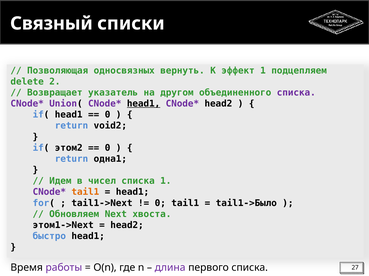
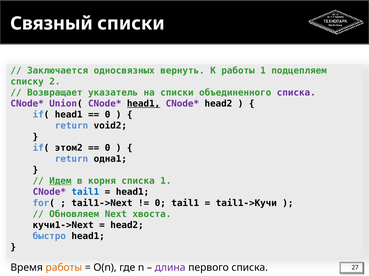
Позволяющая: Позволяющая -> Заключается (58, 71)
К эффект: эффект -> работы (238, 71)
delete: delete -> списку (27, 82)
на другом: другом -> списки (177, 93)
Идем underline: none -> present (60, 181)
чисел: чисел -> корня (102, 181)
tail1 colour: orange -> blue (85, 192)
tail1->Было: tail1->Было -> tail1->Кучи (246, 204)
этом1->Next: этом1->Next -> кучи1->Next (63, 226)
работы colour: purple -> orange (64, 268)
